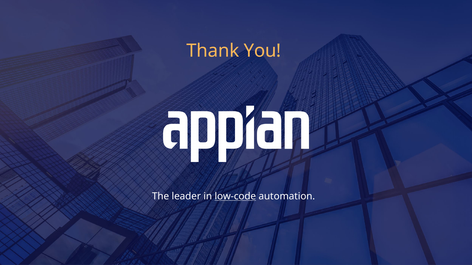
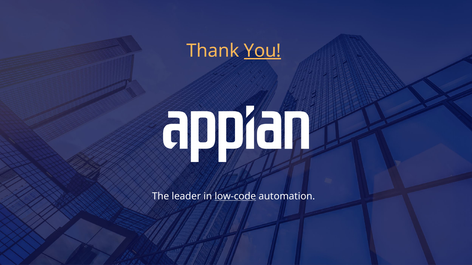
You underline: none -> present (263, 51)
